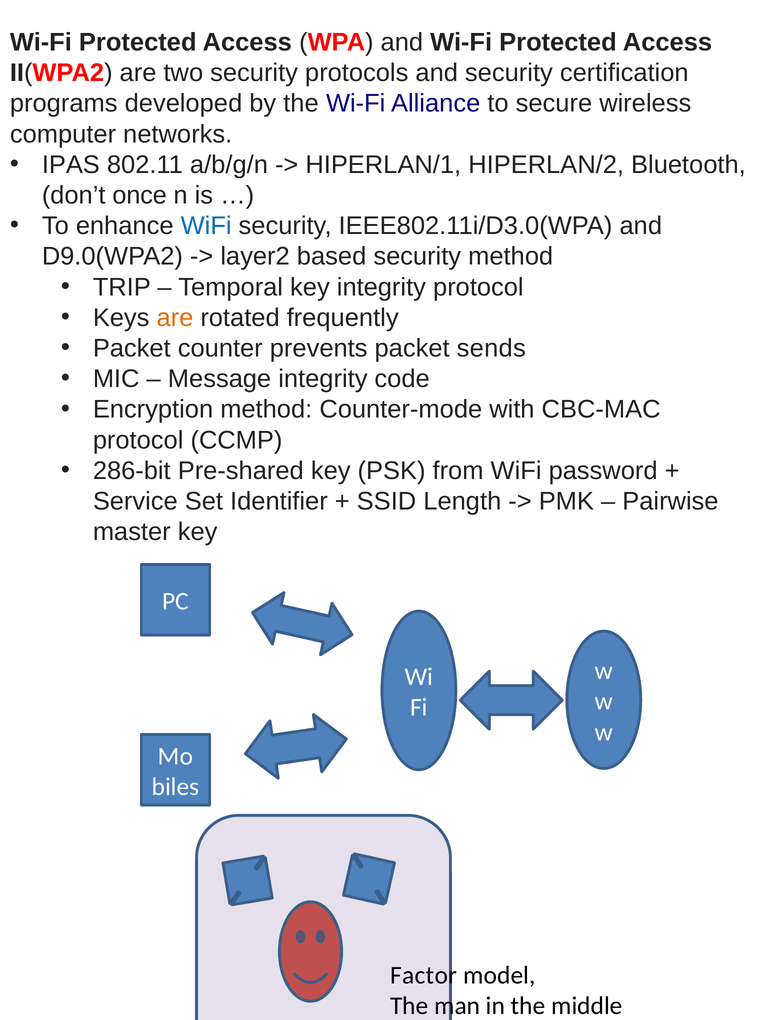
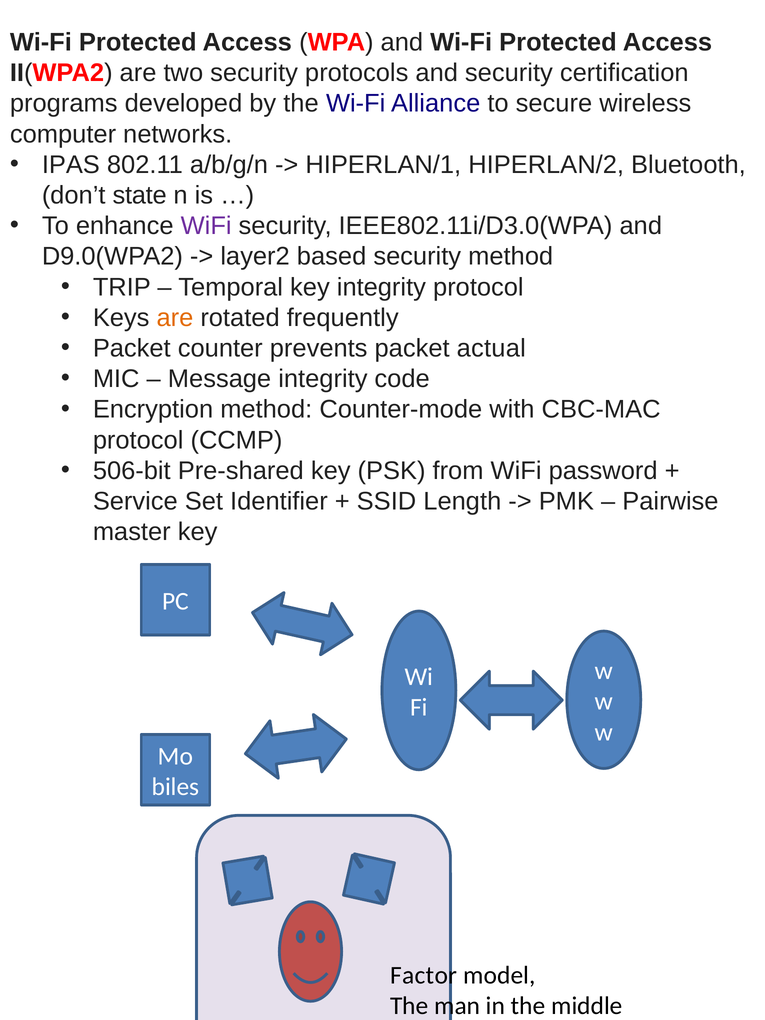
once: once -> state (140, 195)
WiFi colour: blue -> purple (206, 226)
sends: sends -> actual (491, 348)
286-bit: 286-bit -> 506-bit (132, 471)
